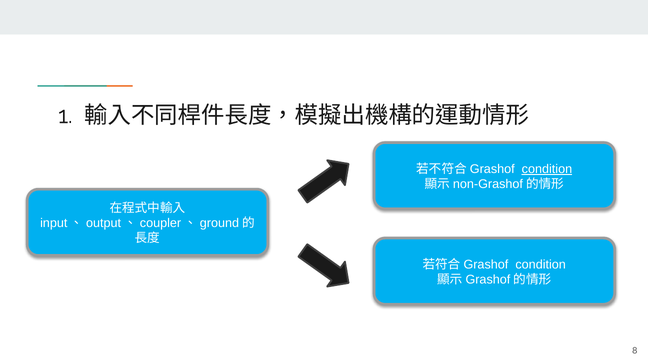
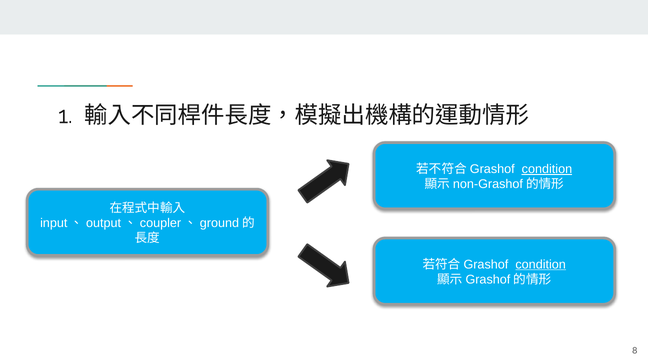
condition underline: none -> present (541, 265)
